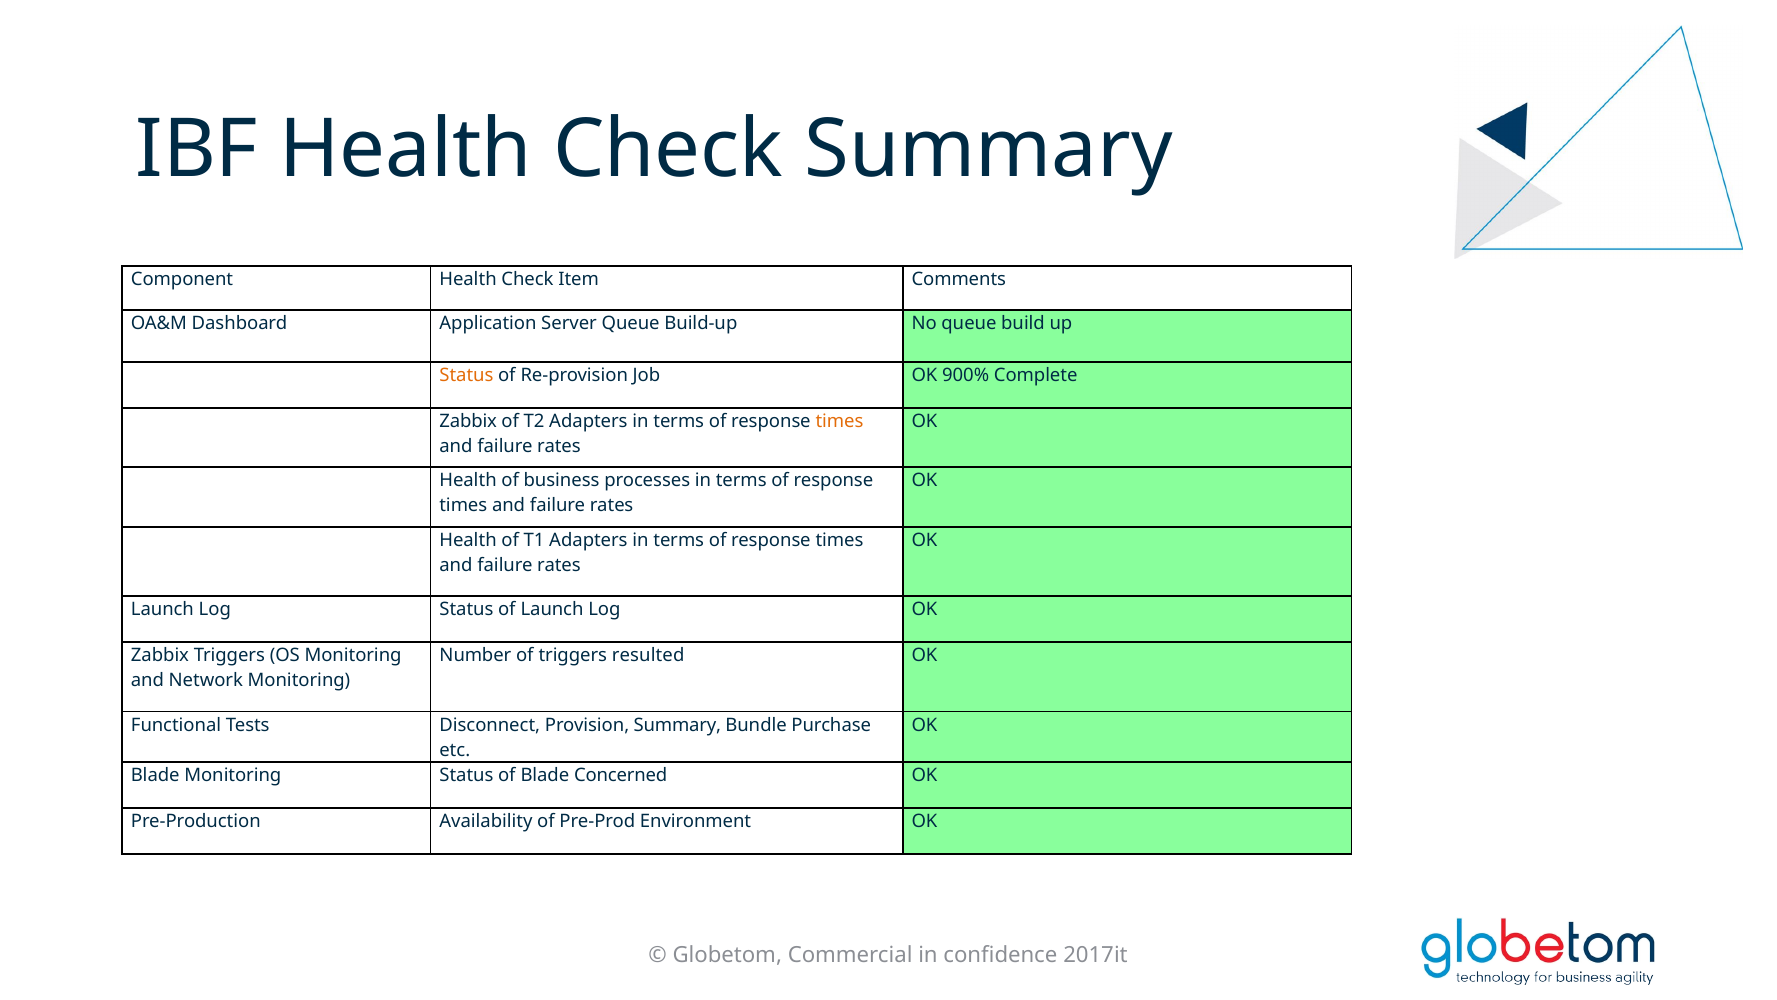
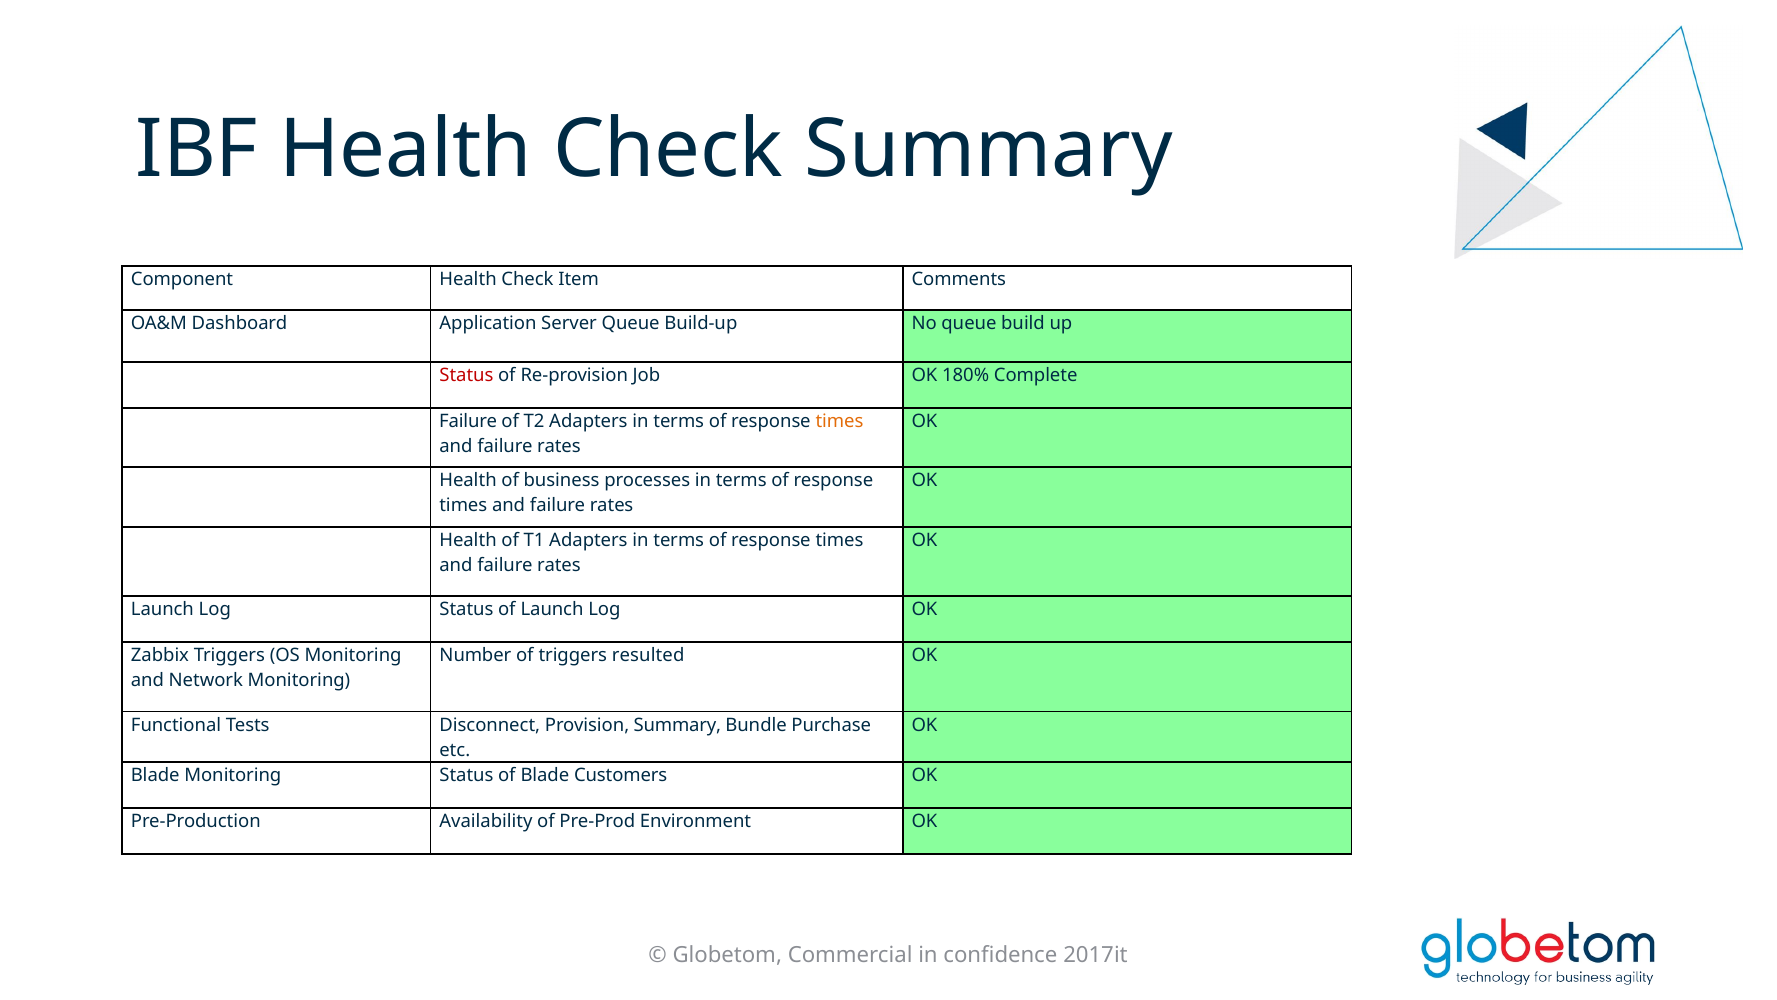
Status colour: orange -> red (466, 375)
900%: 900% -> 180% (966, 375)
Zabbix: Zabbix -> Failure (468, 421)
Concerned: Concerned -> Customers (621, 775)
